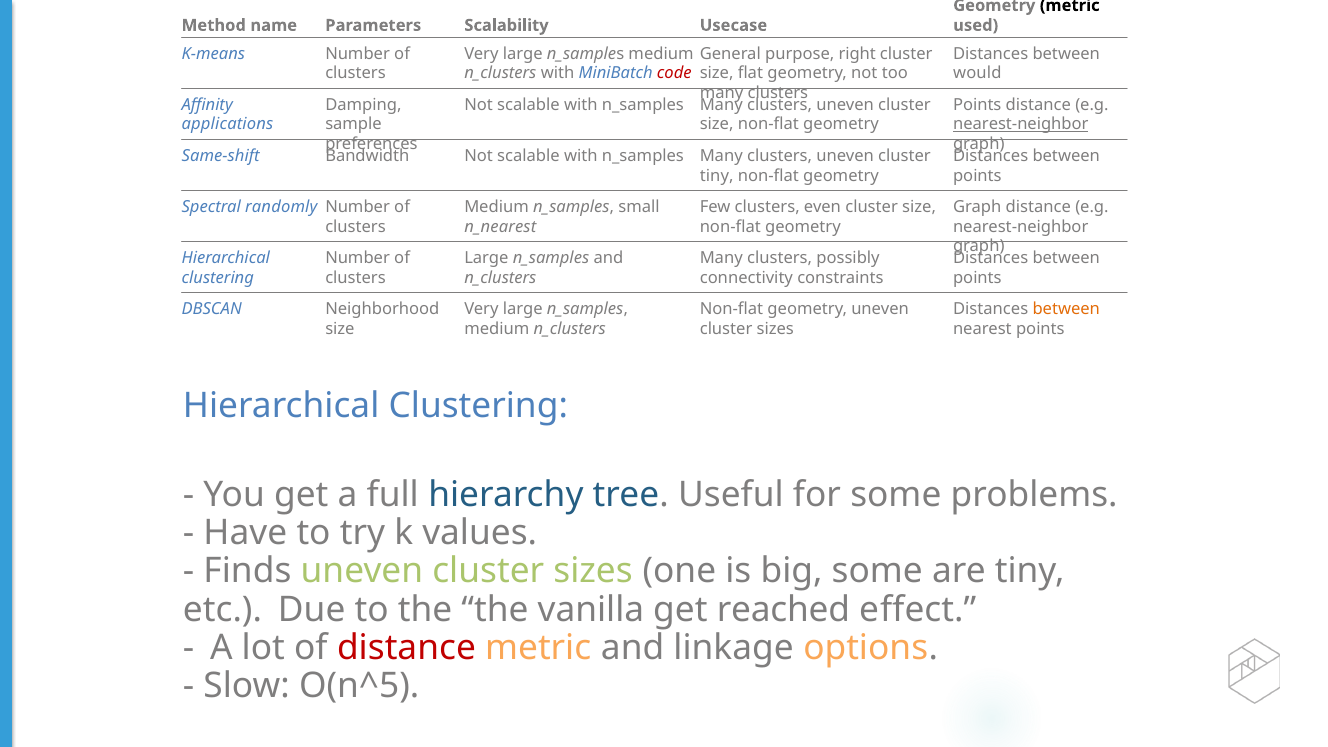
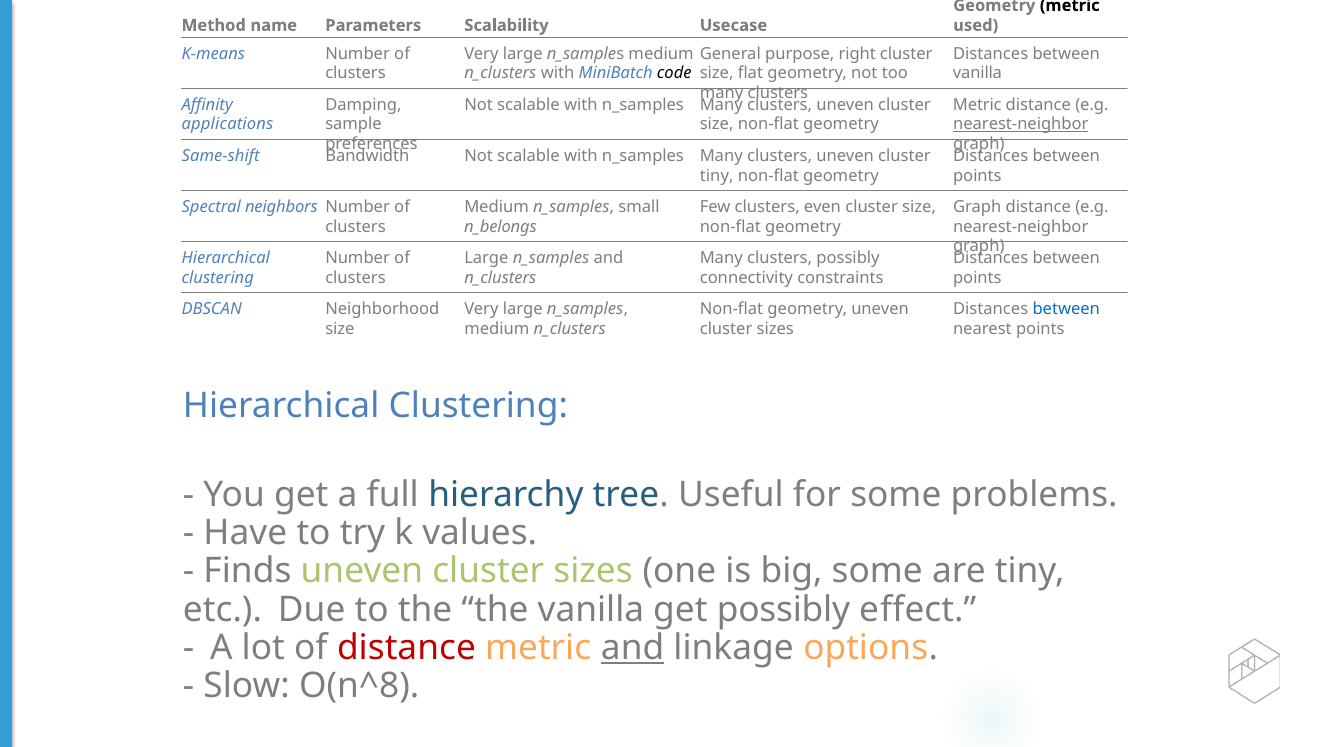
code colour: red -> black (674, 73)
would: would -> vanilla (977, 73)
Points: Points -> Metric (977, 105)
randomly: randomly -> neighbors (281, 207)
n_nearest: n_nearest -> n_belongs (500, 227)
between colour: orange -> blue (1066, 309)
get reached: reached -> possibly (783, 610)
and underline: none -> present (633, 648)
O(n^5: O(n^5 -> O(n^8 (359, 686)
